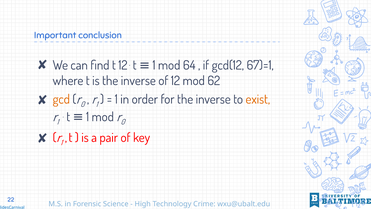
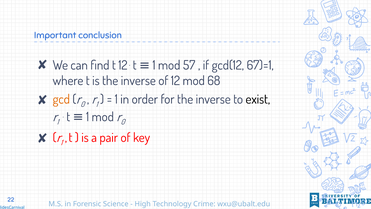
64: 64 -> 57 (189, 65)
62: 62 -> 68 (214, 81)
exist colour: orange -> black (258, 99)
